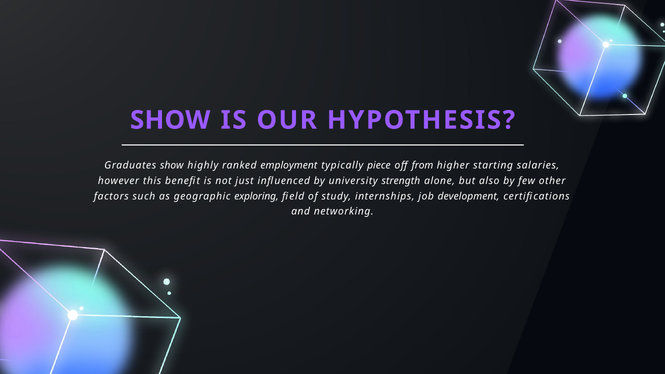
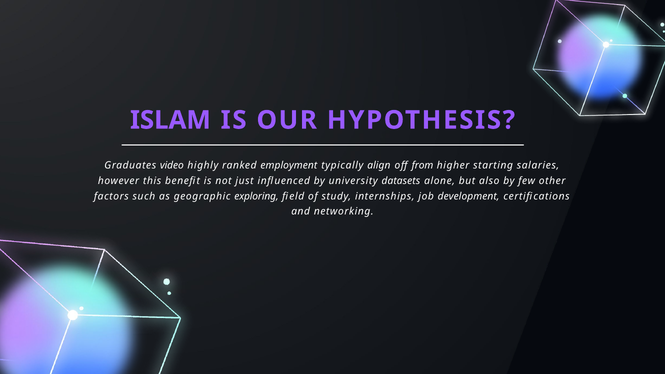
SHOW: SHOW -> ISLAM (170, 120)
Graduates show: show -> video (172, 166)
piece: piece -> align (379, 166)
strength: strength -> datasets (401, 181)
